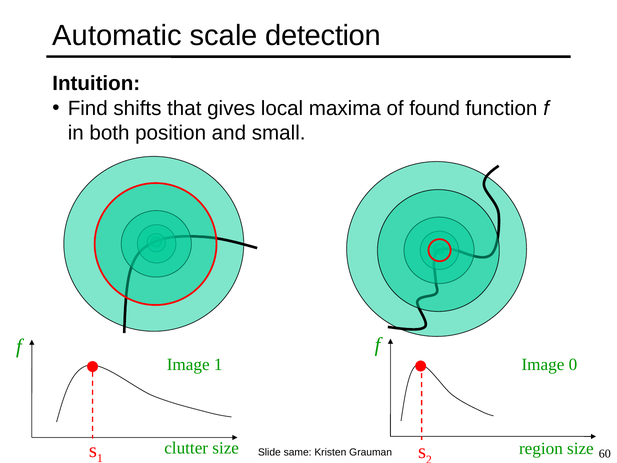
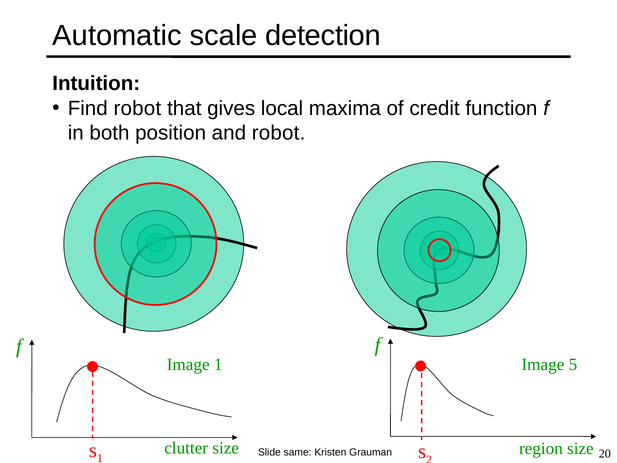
Find shifts: shifts -> robot (137, 108)
found: found -> credit (435, 108)
and small: small -> robot (279, 133)
0: 0 -> 5 (573, 364)
60: 60 -> 20 (605, 453)
